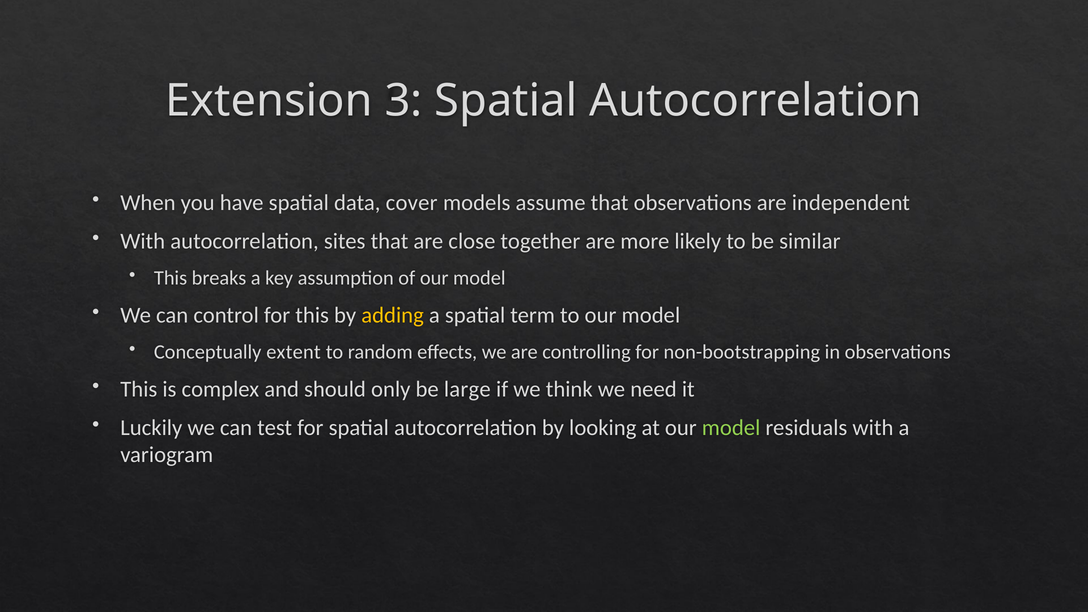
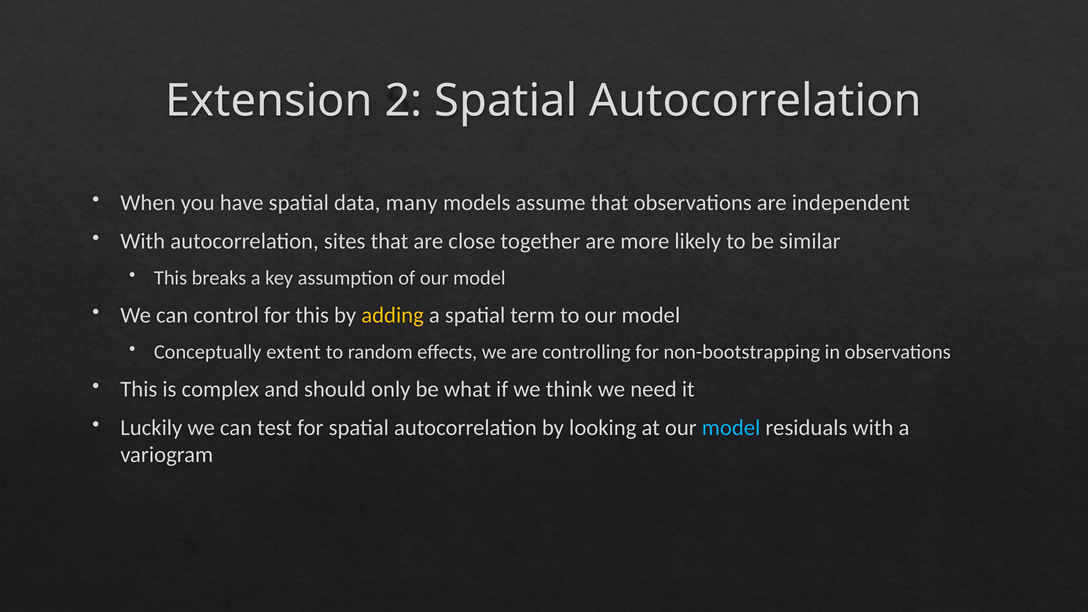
3: 3 -> 2 (404, 101)
cover: cover -> many (412, 203)
large: large -> what (467, 389)
model colour: light green -> light blue (731, 428)
